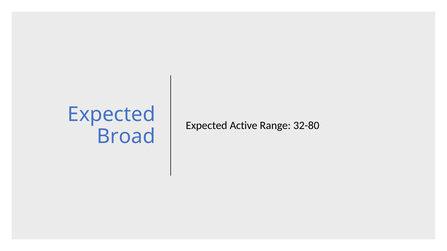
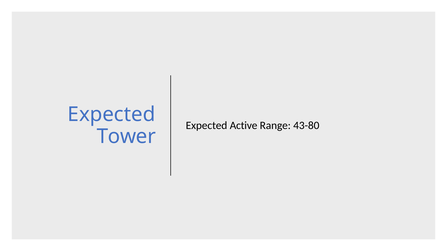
32-80: 32-80 -> 43-80 (306, 126)
Broad: Broad -> Tower (126, 137)
